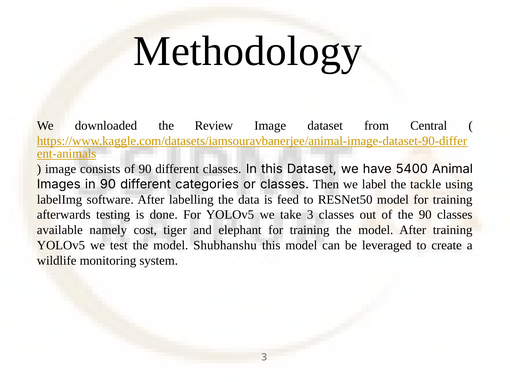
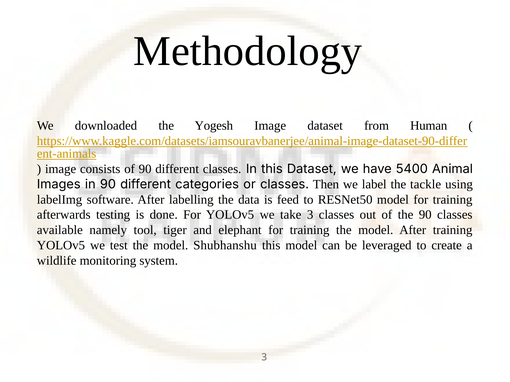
Review: Review -> Yogesh (214, 126)
Central: Central -> Human (429, 126)
cost: cost -> tool (145, 230)
